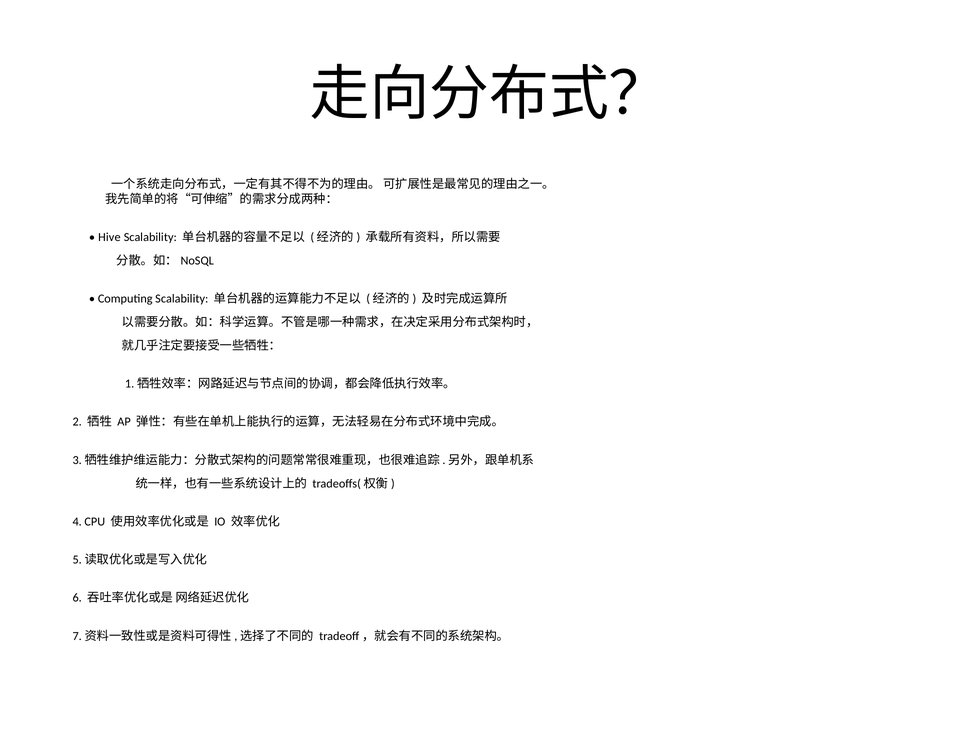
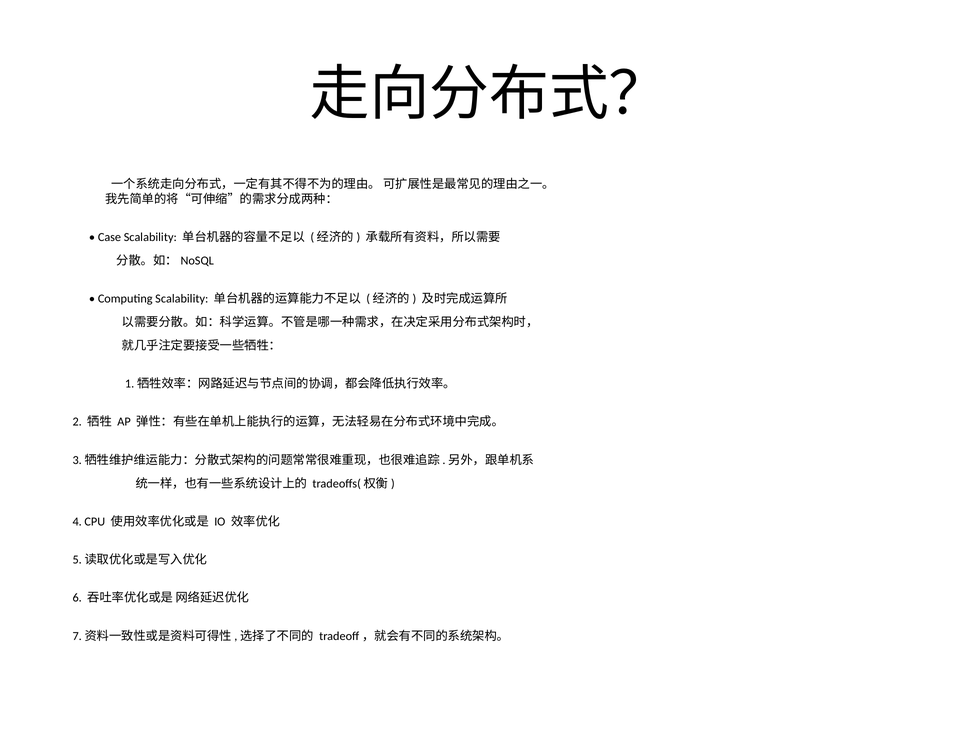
Hive: Hive -> Case (109, 237)
